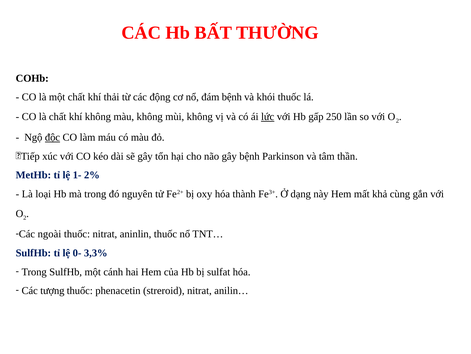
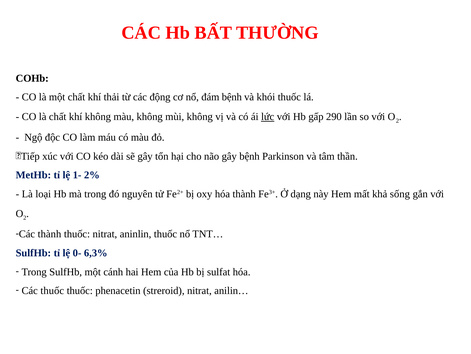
250: 250 -> 290 (334, 117)
độc underline: present -> none (53, 137)
cùng: cùng -> sống (400, 194)
Các ngoài: ngoài -> thành (49, 234)
3,3%: 3,3% -> 6,3% (96, 253)
Các tượng: tượng -> thuốc (52, 290)
